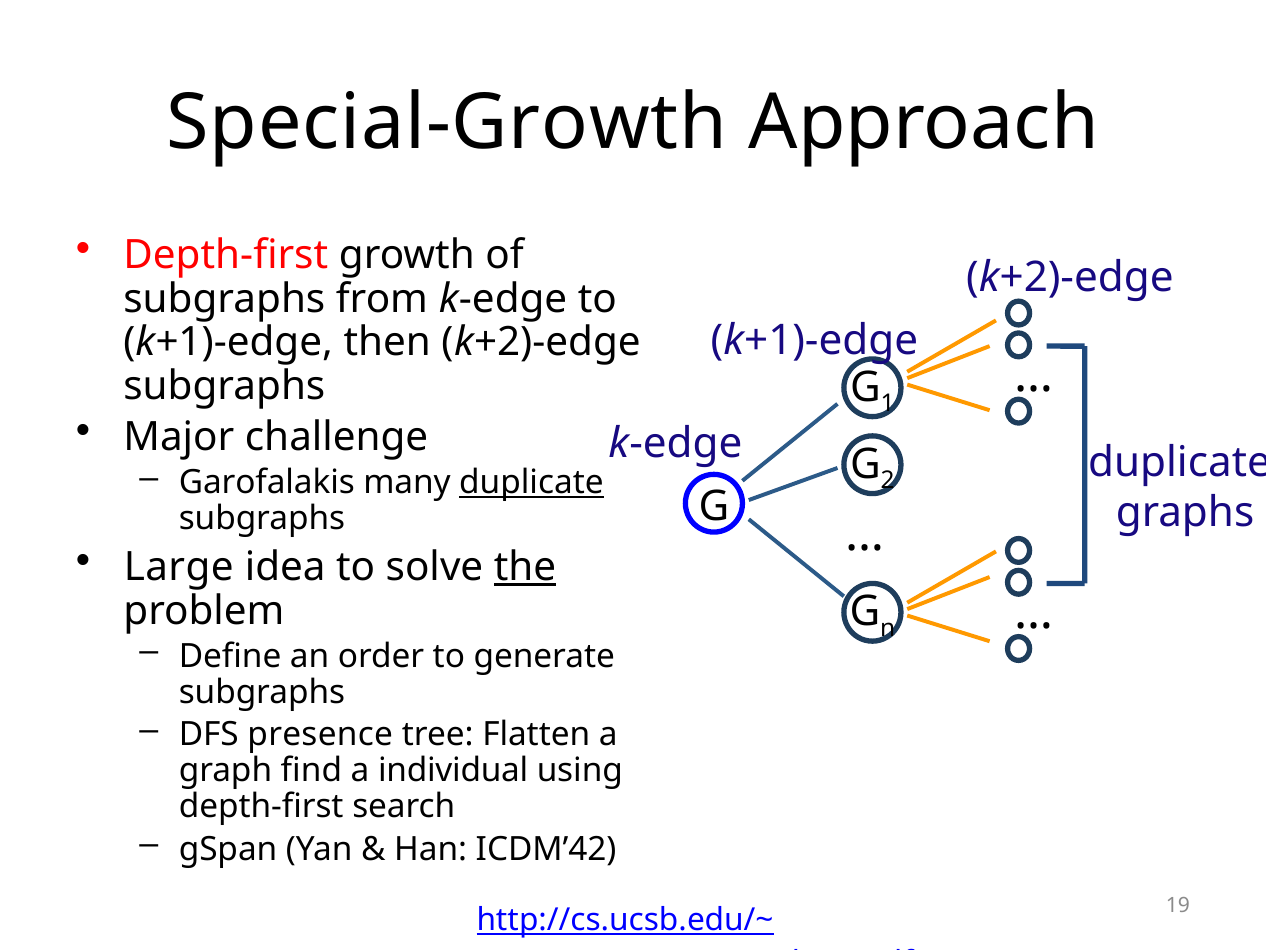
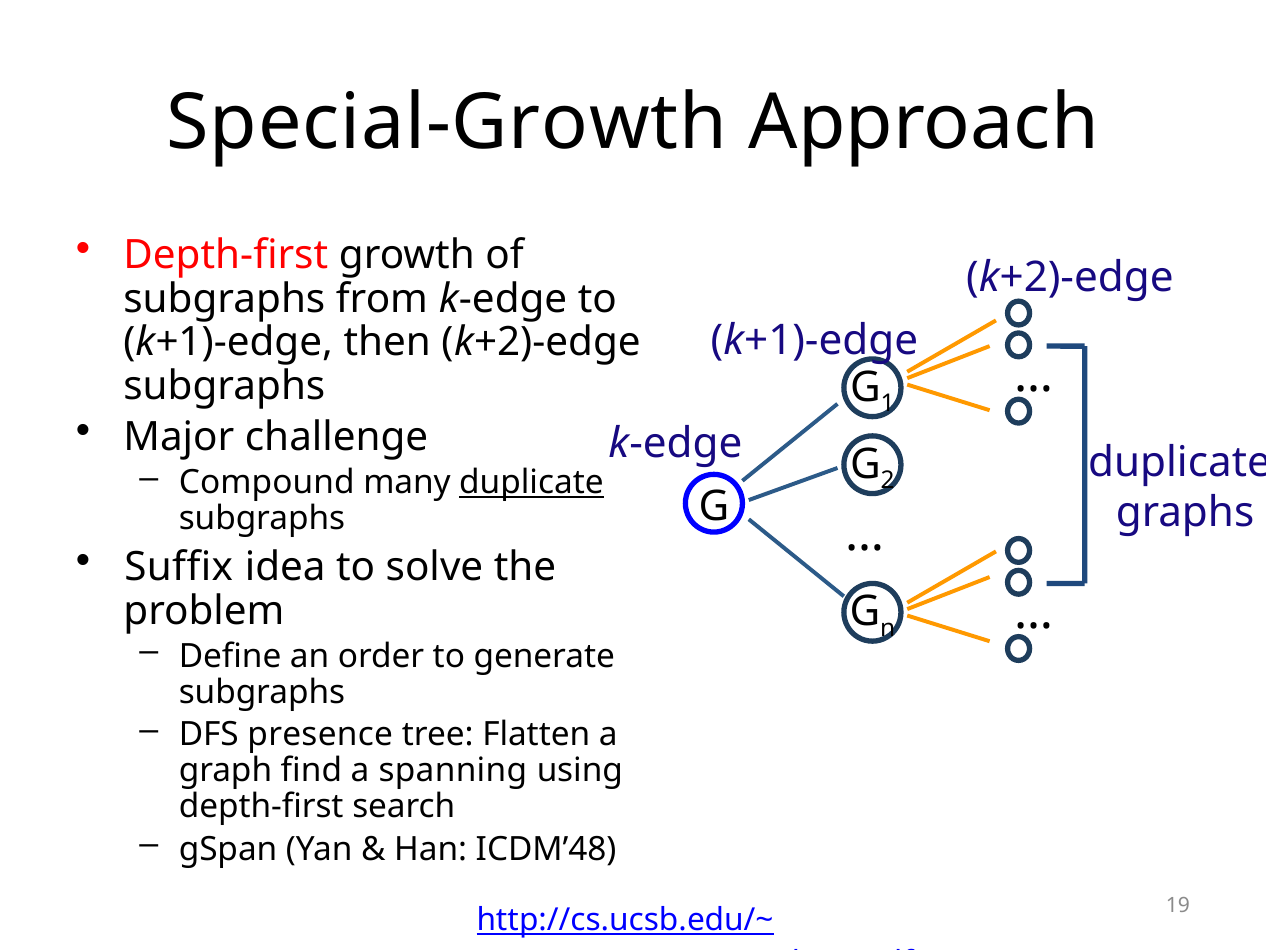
Garofalakis: Garofalakis -> Compound (267, 482)
Large: Large -> Suffix (179, 567)
the underline: present -> none (525, 567)
individual: individual -> spanning (453, 770)
ICDM’42: ICDM’42 -> ICDM’48 (546, 849)
